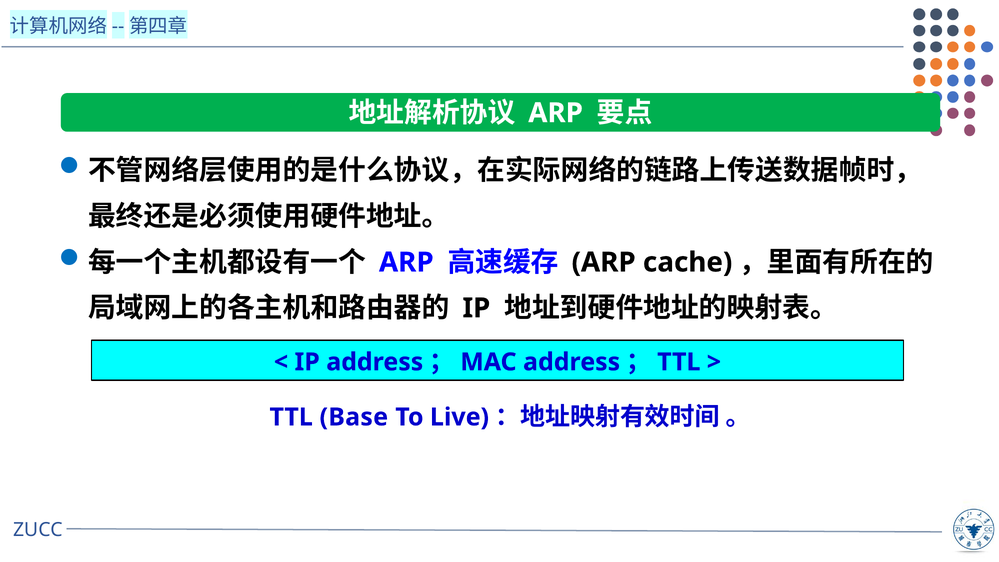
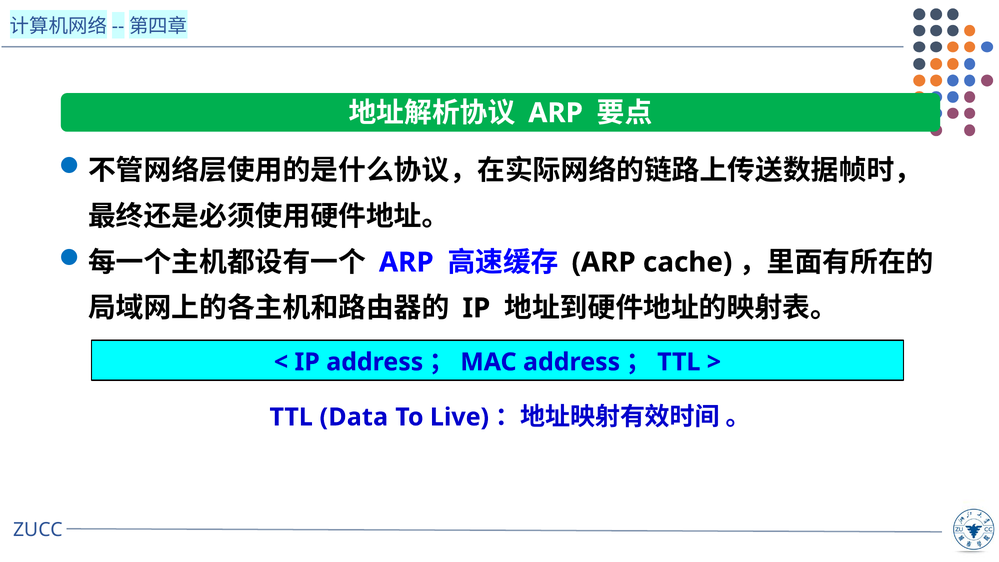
Base: Base -> Data (354, 417)
